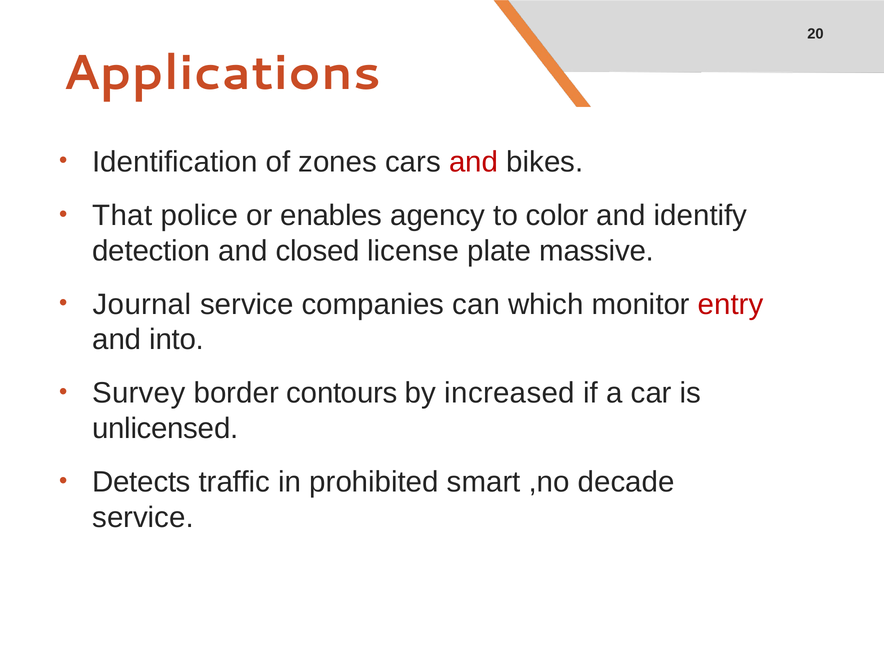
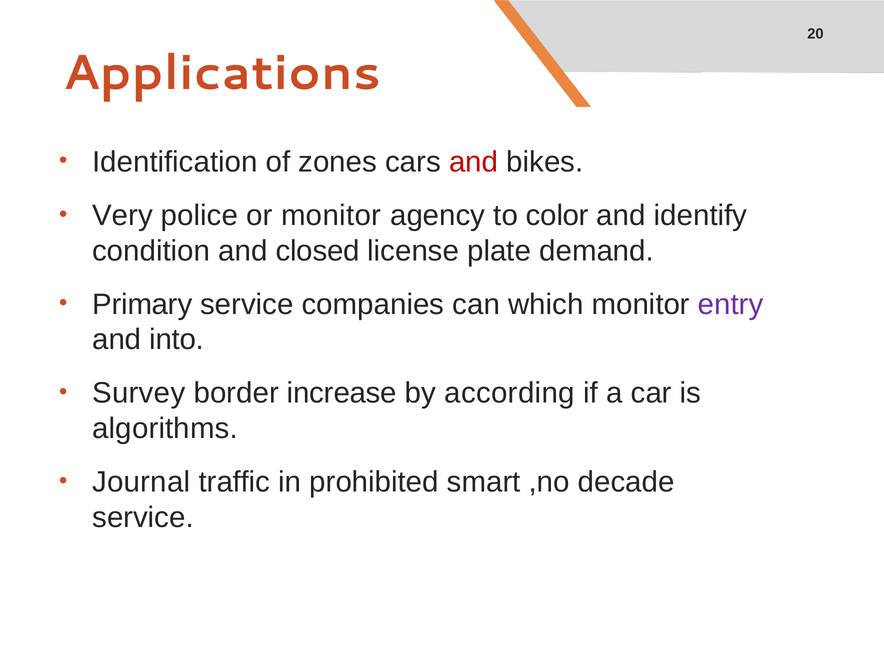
That: That -> Very (123, 215)
or enables: enables -> monitor (331, 215)
detection: detection -> condition (151, 251)
massive: massive -> demand (597, 251)
Journal: Journal -> Primary (142, 304)
entry colour: red -> purple (731, 304)
contours: contours -> increase (342, 393)
increased: increased -> according (510, 393)
unlicensed: unlicensed -> algorithms (165, 429)
Detects: Detects -> Journal (141, 482)
